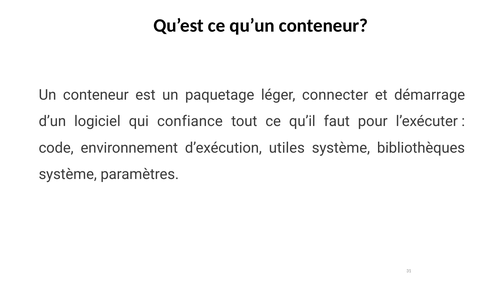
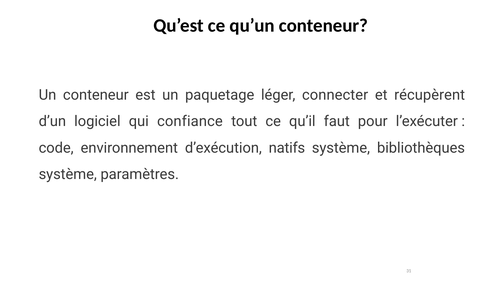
démarrage: démarrage -> récupèrent (430, 95)
utiles: utiles -> natifs (287, 148)
